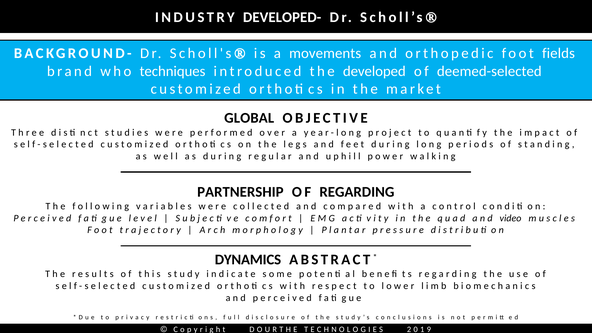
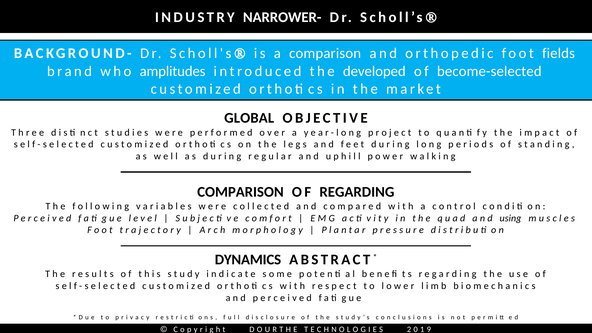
DEVELOPED-: DEVELOPED- -> NARROWER- (282, 17)
a movements: movements -> comparison (325, 53)
techniques: techniques -> amplitudes (173, 71)
deemed-selected: deemed-selected -> become-selected (489, 71)
PARTNERSHIP: PARTNERSHIP -> COMPARISON (240, 192)
video: video -> using (510, 218)
